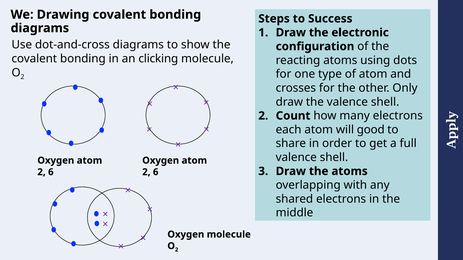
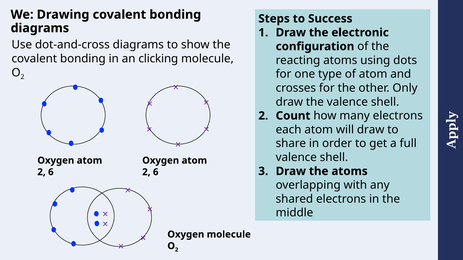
will good: good -> draw (371, 130)
